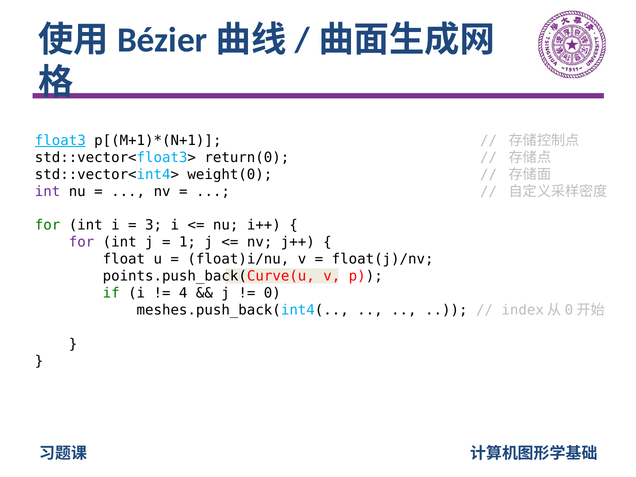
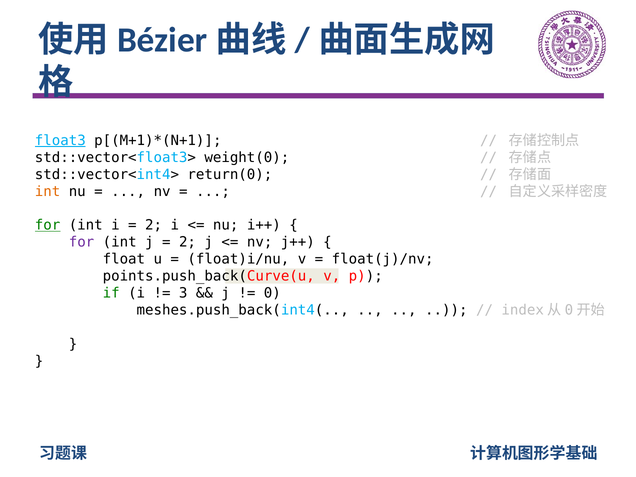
return(0: return(0 -> weight(0 (247, 157)
weight(0: weight(0 -> return(0 (230, 174)
int colour: purple -> orange (48, 191)
for underline: none -> present (48, 225)
3: 3 -> 2 (154, 225)
1: 1 -> 2 (188, 242)
4: 4 -> 3 (183, 293)
